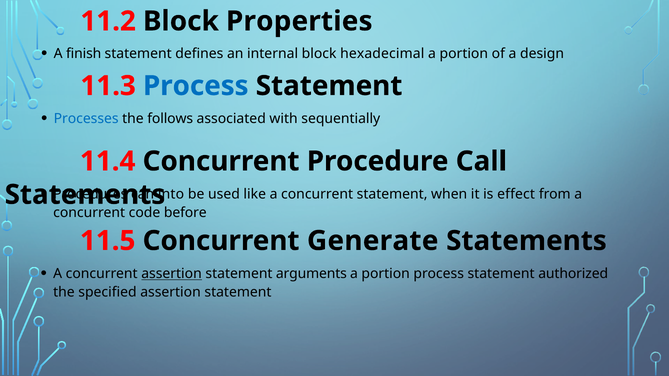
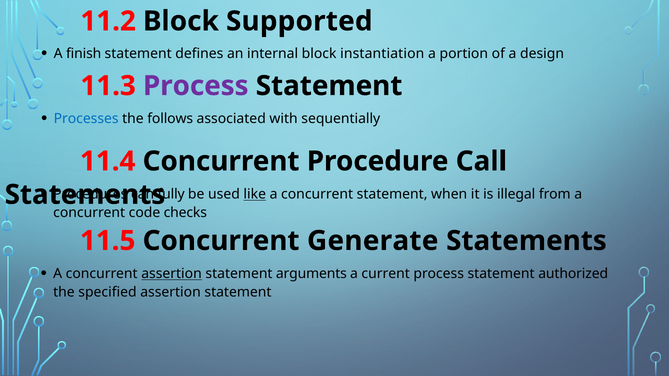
Properties: Properties -> Supported (299, 21)
hexadecimal: hexadecimal -> instantiation (382, 54)
Process colour: blue -> purple (196, 86)
into: into -> fully (171, 194)
like underline: none -> present (255, 194)
effect: effect -> illegal (516, 194)
before: before -> checks (185, 213)
portion: portion -> current (386, 274)
